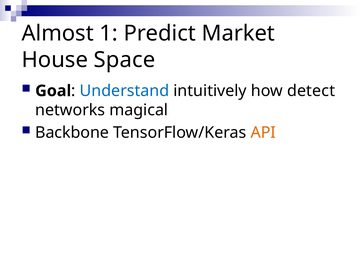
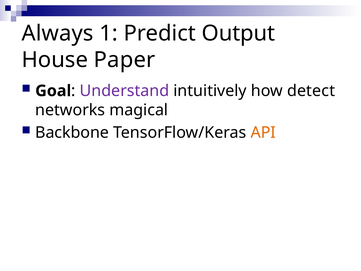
Almost: Almost -> Always (58, 33)
Market: Market -> Output (238, 33)
Space: Space -> Paper (124, 60)
Understand colour: blue -> purple (124, 91)
